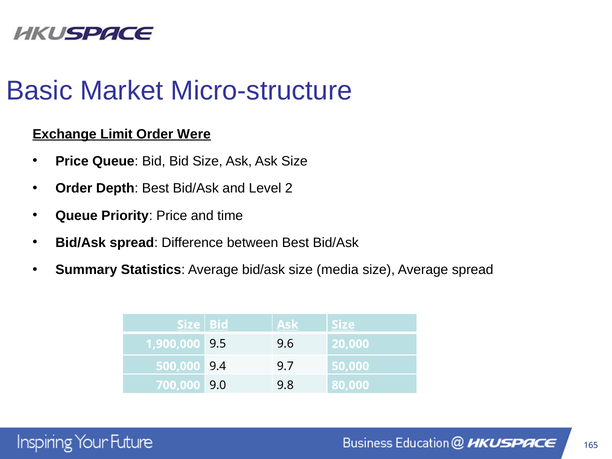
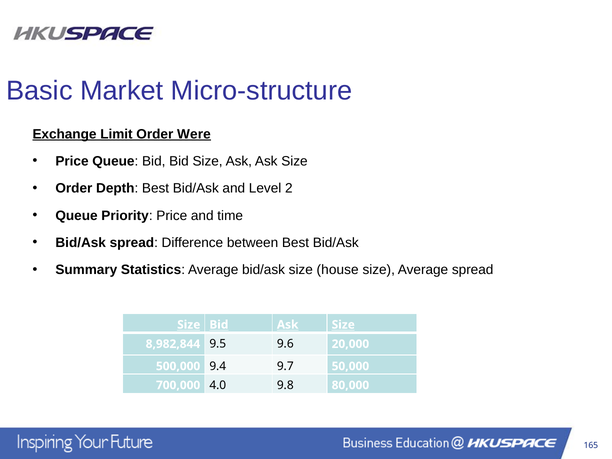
media: media -> house (338, 270)
1,900,000: 1,900,000 -> 8,982,844 (173, 344)
9.0: 9.0 -> 4.0 (218, 385)
